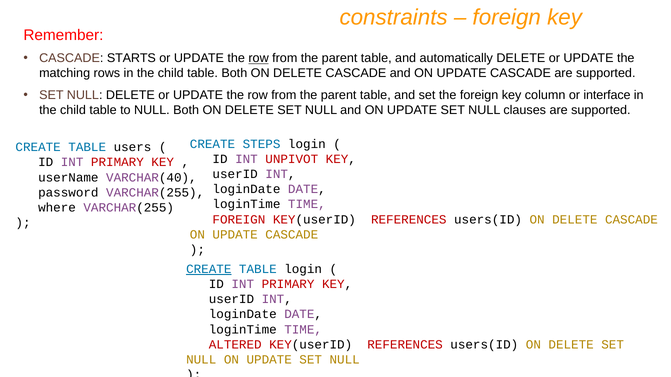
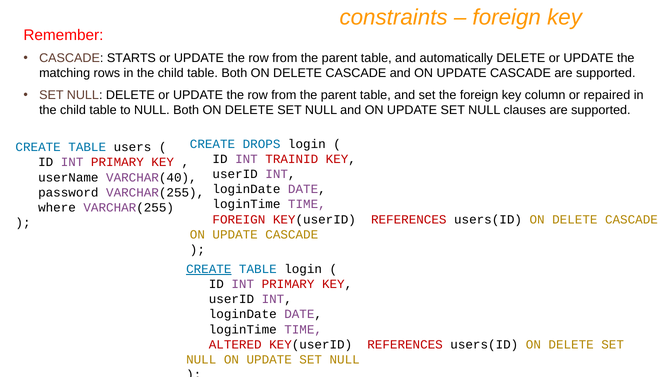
row underline: present -> none (259, 58)
interface: interface -> repaired (607, 95)
STEPS: STEPS -> DROPS (262, 144)
UNPIVOT: UNPIVOT -> TRAINID (292, 159)
